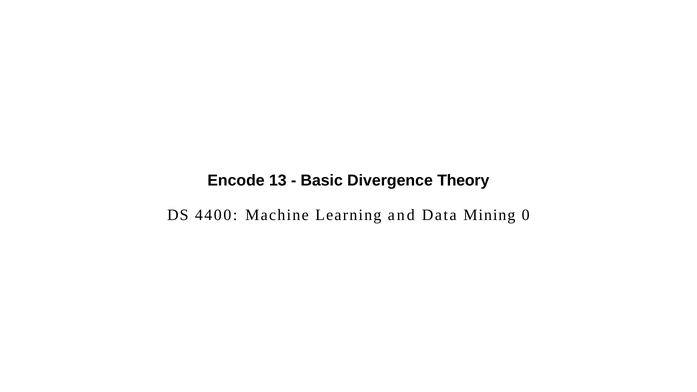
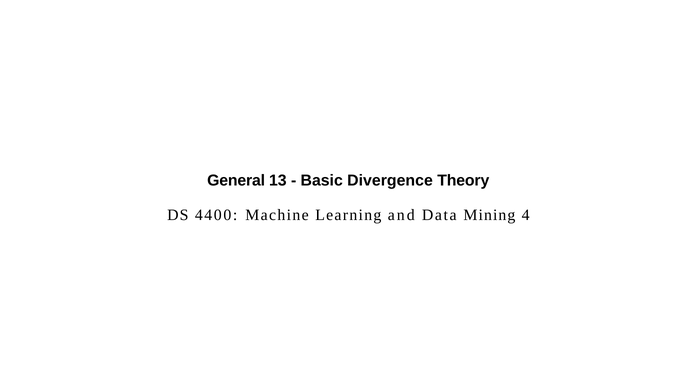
Encode: Encode -> General (236, 181)
0: 0 -> 4 (526, 215)
